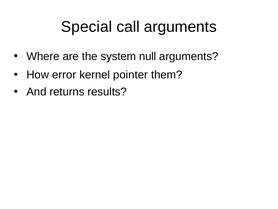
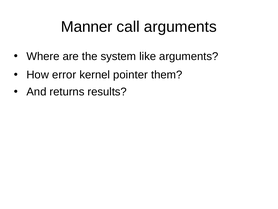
Special: Special -> Manner (87, 27)
null: null -> like (148, 56)
